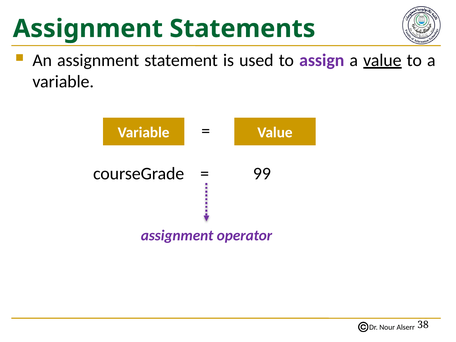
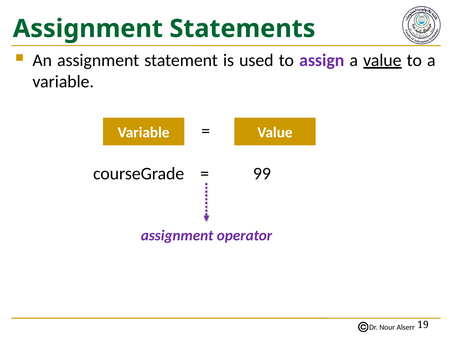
38: 38 -> 19 (423, 325)
